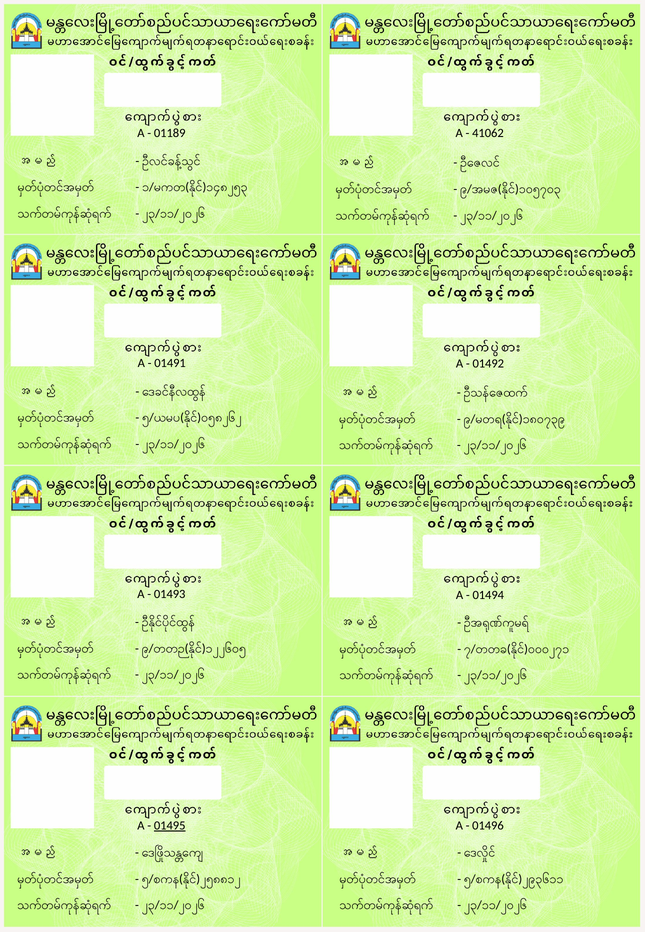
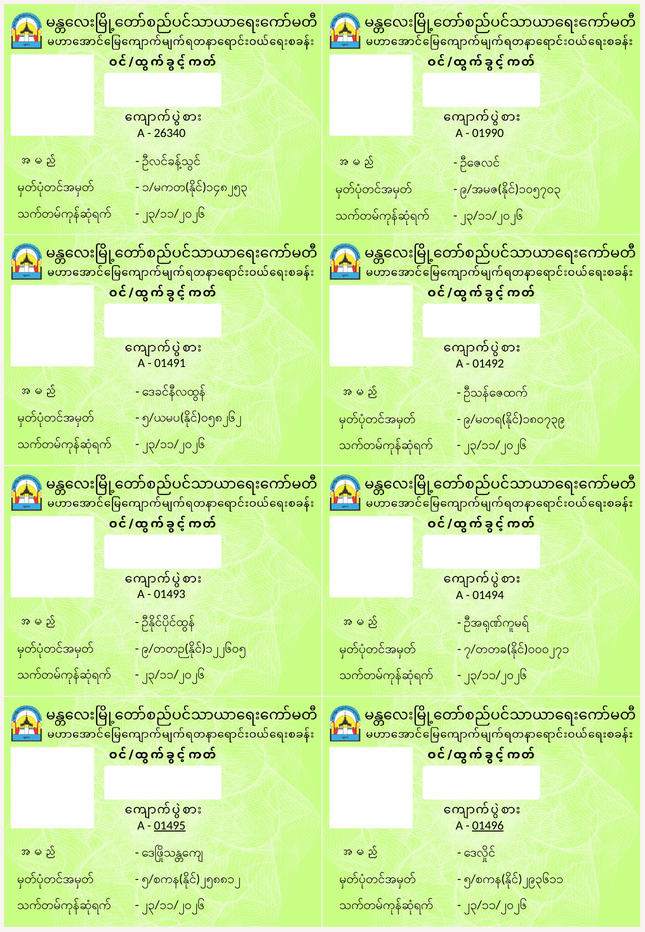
01189: 01189 -> 26340 (170, 133)
41062: 41062 -> 01990 (488, 133)
01496 underline: none -> present (488, 825)
